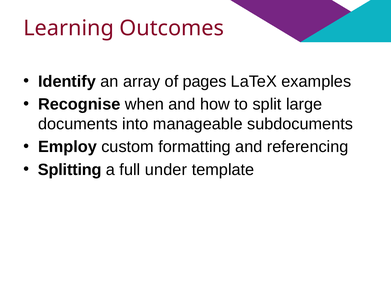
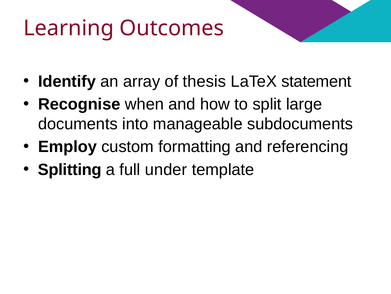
pages: pages -> thesis (204, 81)
examples: examples -> statement (316, 81)
